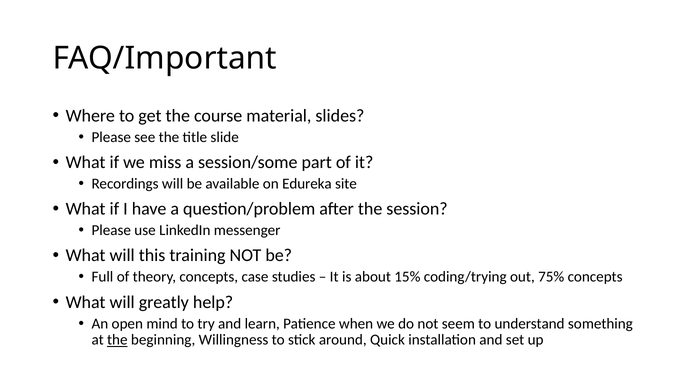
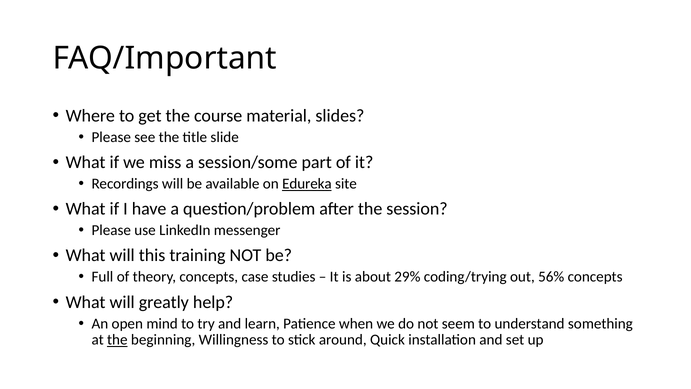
Edureka underline: none -> present (307, 184)
15%: 15% -> 29% (407, 277)
75%: 75% -> 56% (551, 277)
